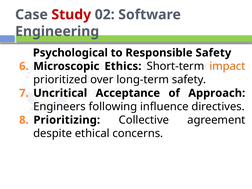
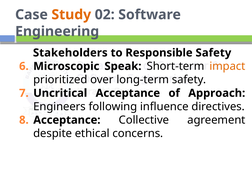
Study colour: red -> orange (71, 15)
Psychological: Psychological -> Stakeholders (70, 53)
Ethics: Ethics -> Speak (123, 66)
Prioritizing: Prioritizing -> Acceptance (67, 120)
